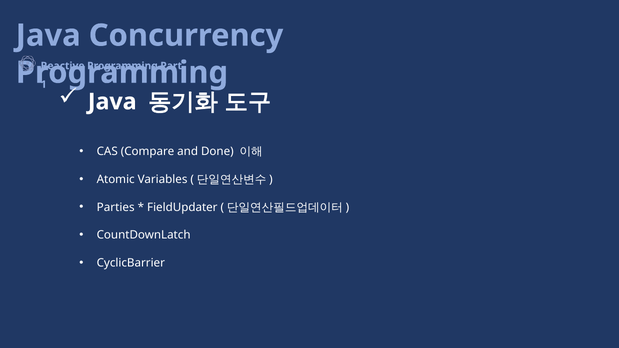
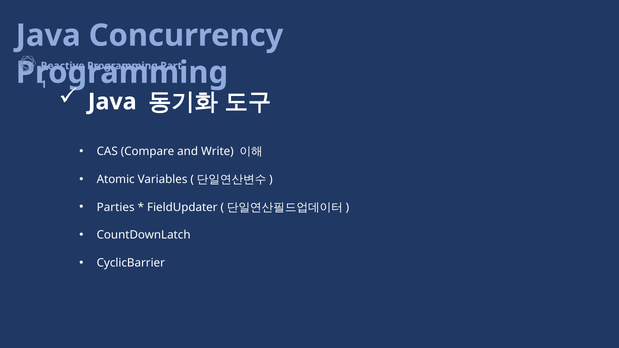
Done: Done -> Write (217, 152)
